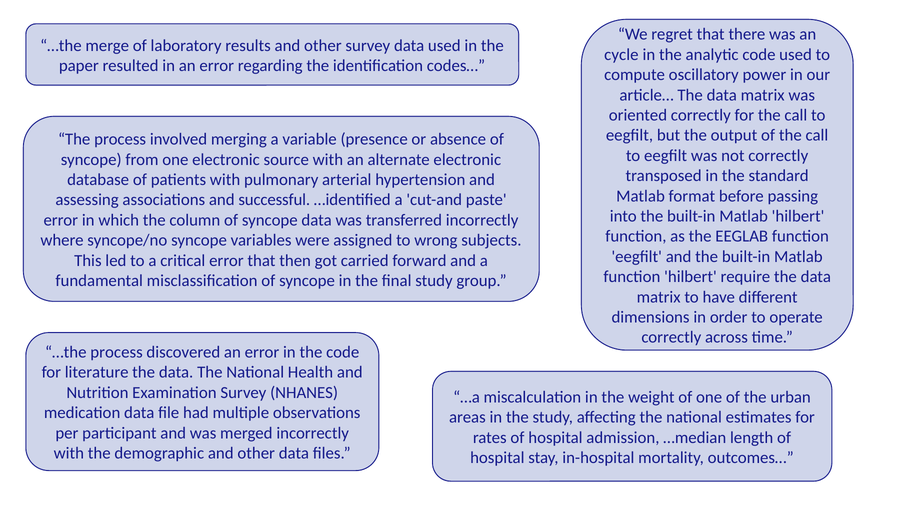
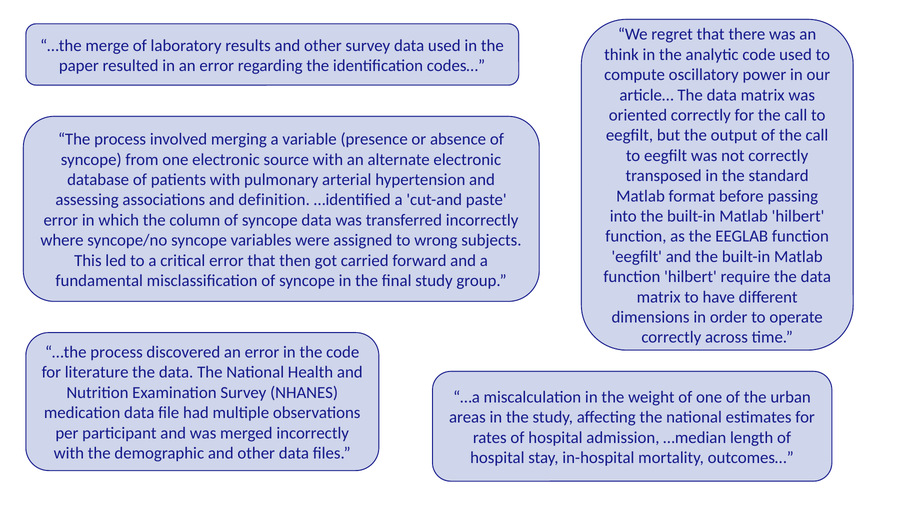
cycle: cycle -> think (621, 55)
successful: successful -> definition (274, 200)
